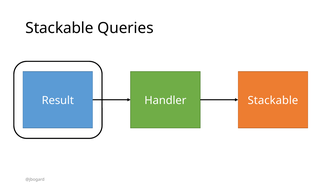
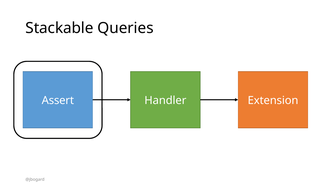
Result: Result -> Assert (58, 100)
Handler Stackable: Stackable -> Extension (273, 100)
